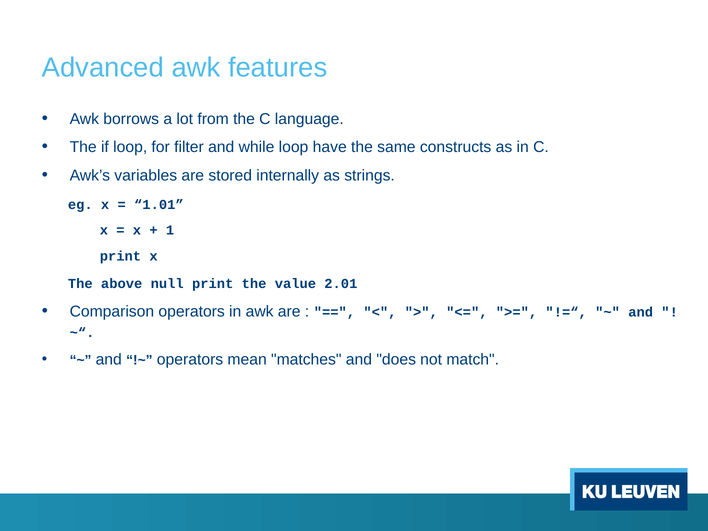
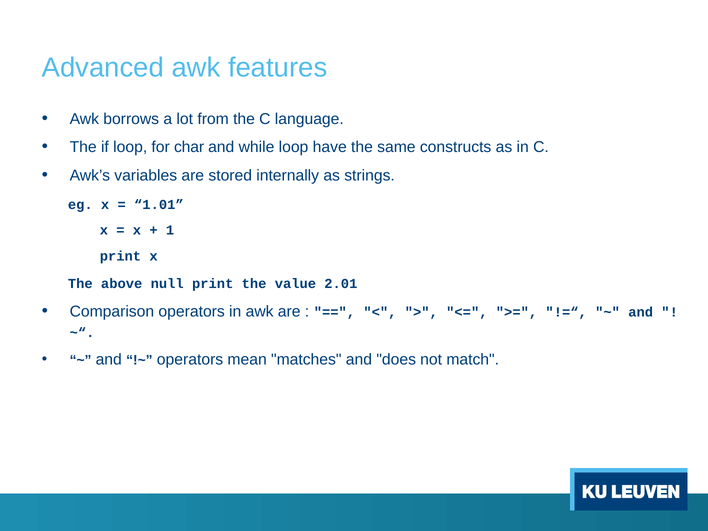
filter: filter -> char (189, 147)
